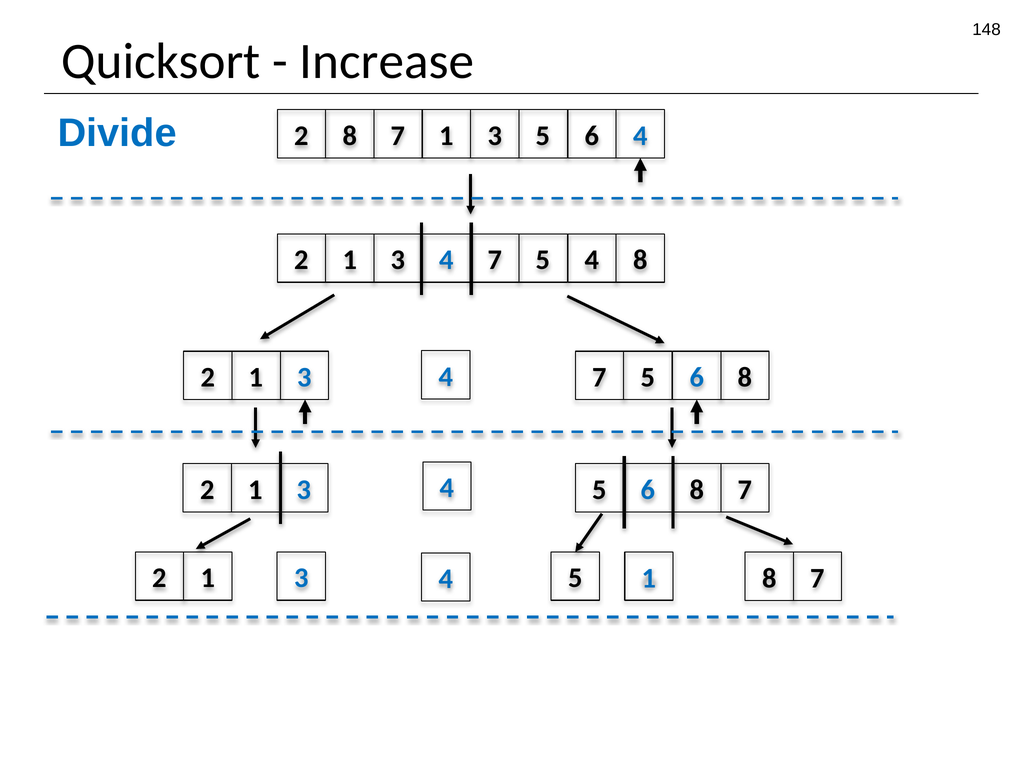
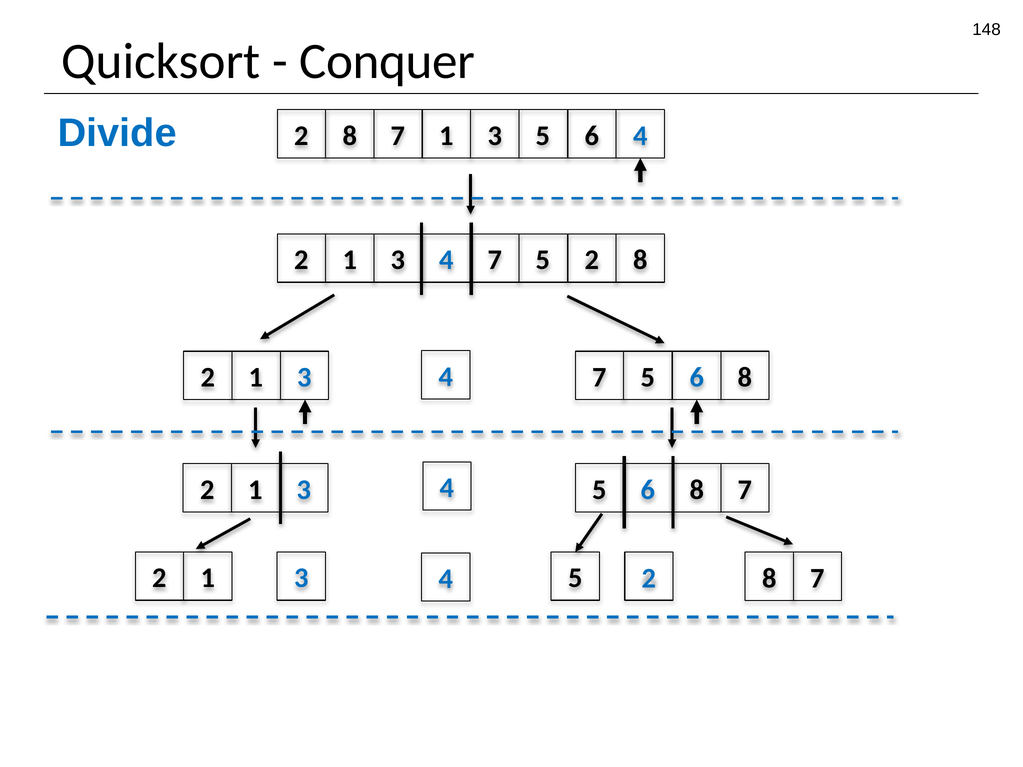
Increase: Increase -> Conquer (387, 61)
4 7 5 4: 4 -> 2 (592, 260)
3 1: 1 -> 2 (649, 578)
